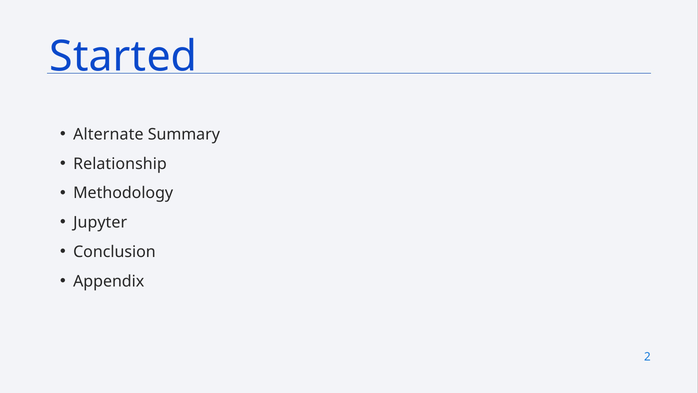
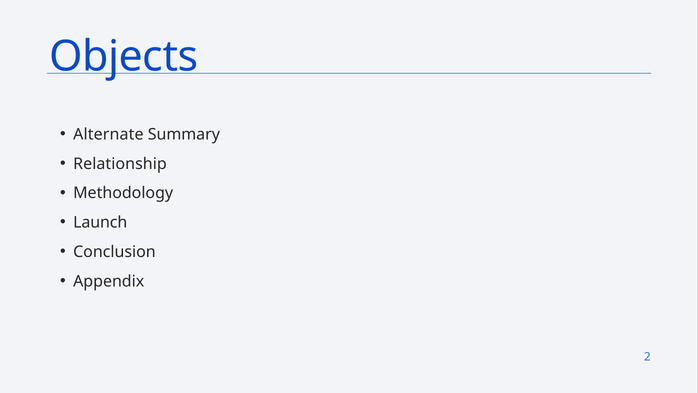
Started: Started -> Objects (124, 56)
Jupyter: Jupyter -> Launch (100, 222)
